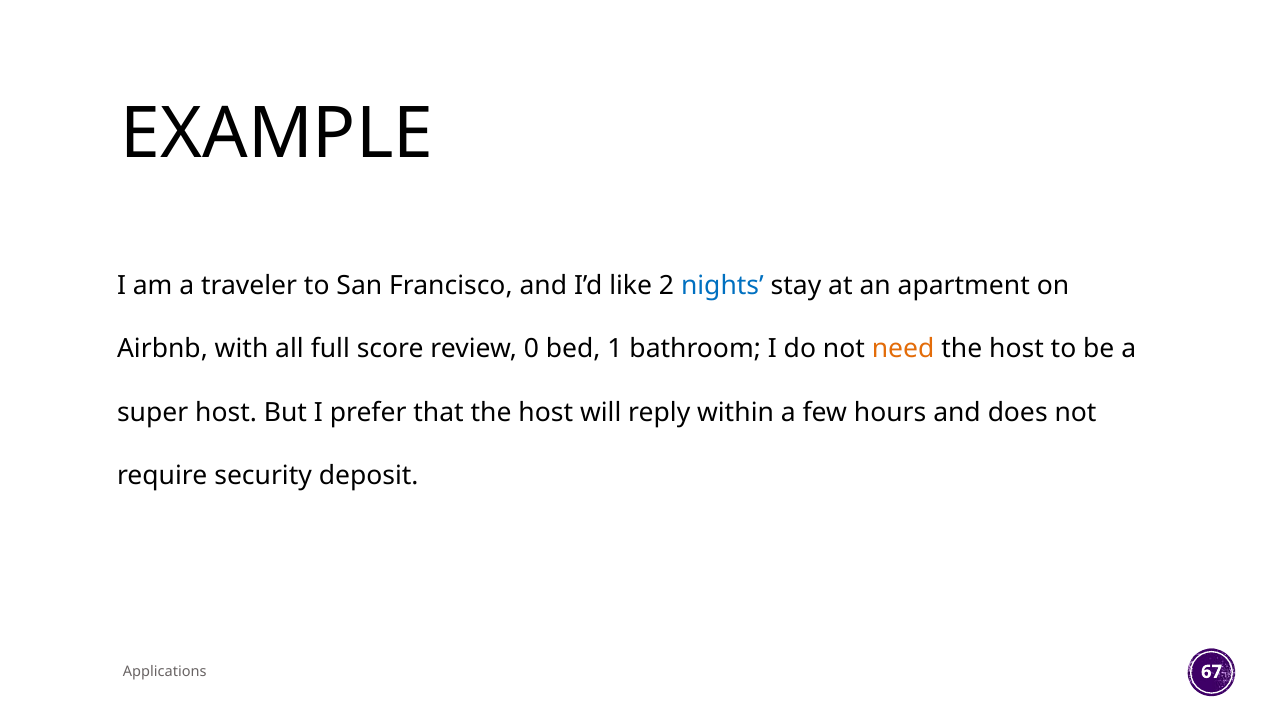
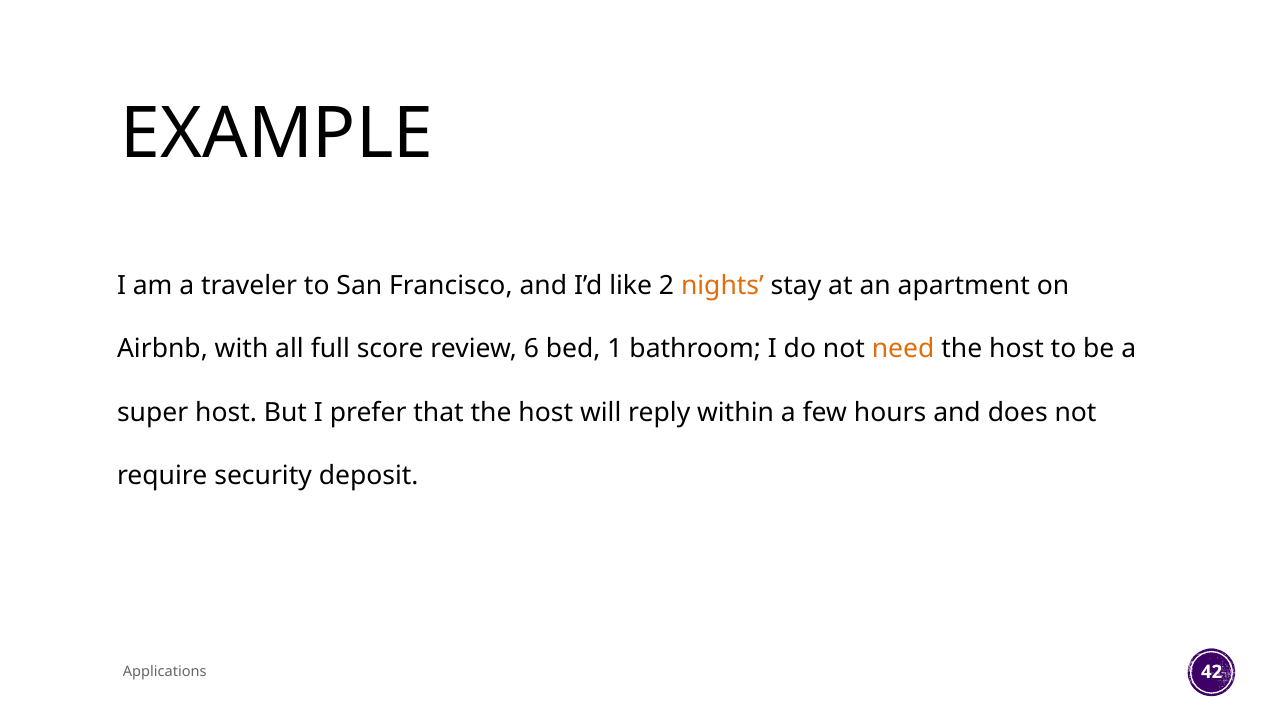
nights colour: blue -> orange (722, 286)
0: 0 -> 6 (531, 349)
67: 67 -> 42 (1212, 672)
